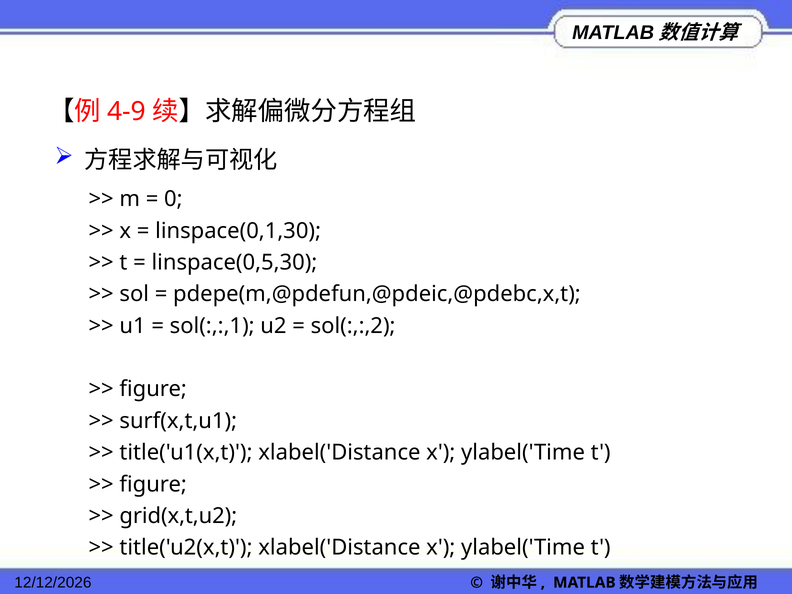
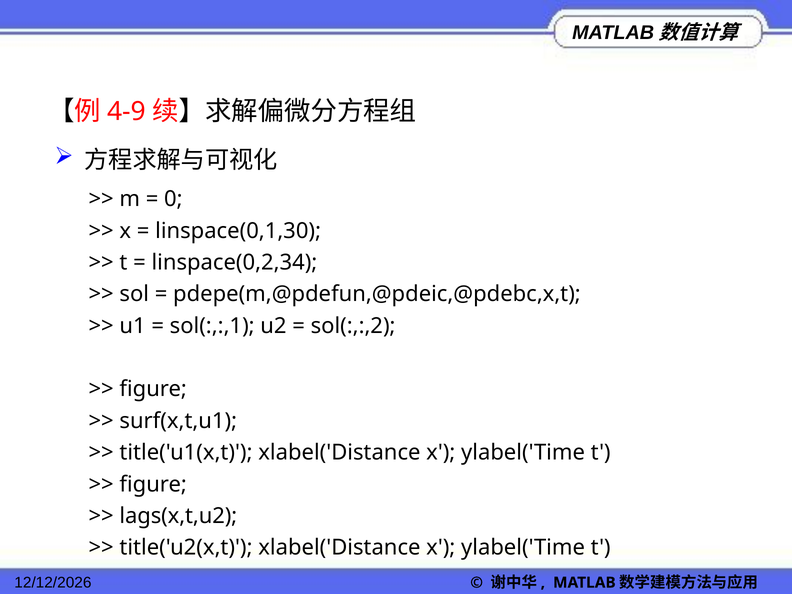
linspace(0,5,30: linspace(0,5,30 -> linspace(0,2,34 (234, 262)
grid(x,t,u2: grid(x,t,u2 -> lags(x,t,u2 (178, 516)
